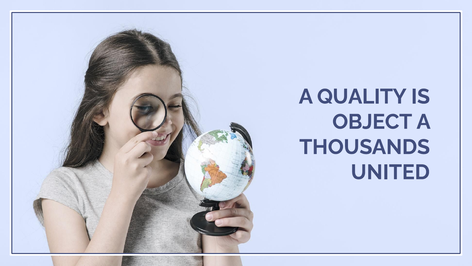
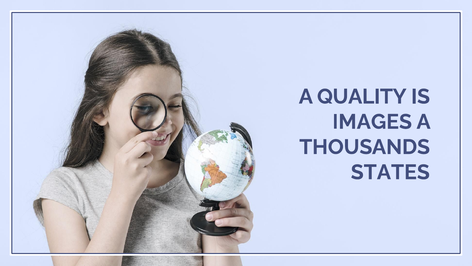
OBJECT: OBJECT -> IMAGES (372, 122)
UNITED: UNITED -> STATES (390, 172)
